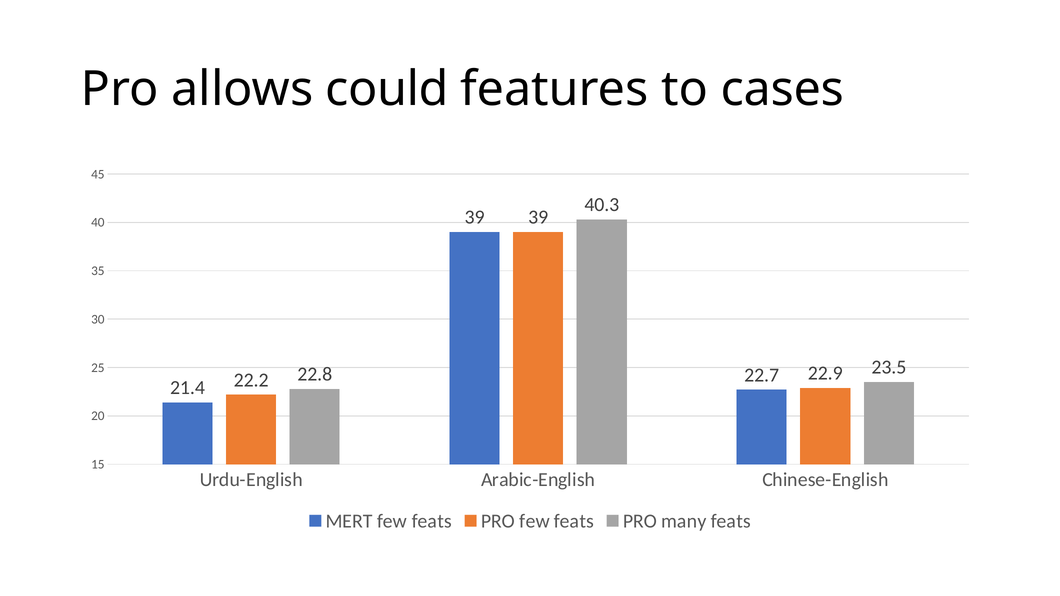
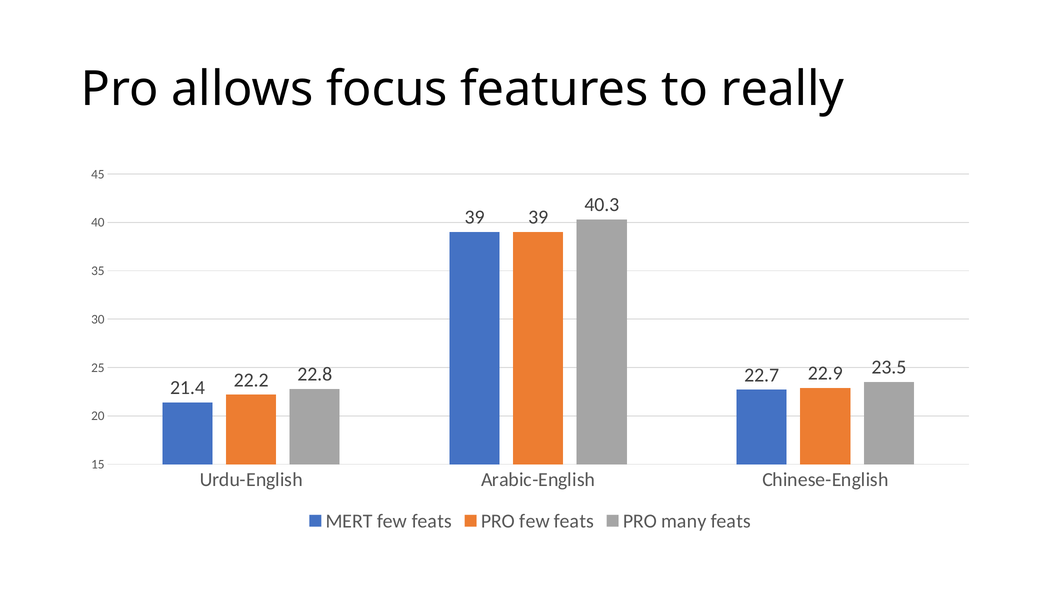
could: could -> focus (387, 89)
cases: cases -> really (782, 89)
